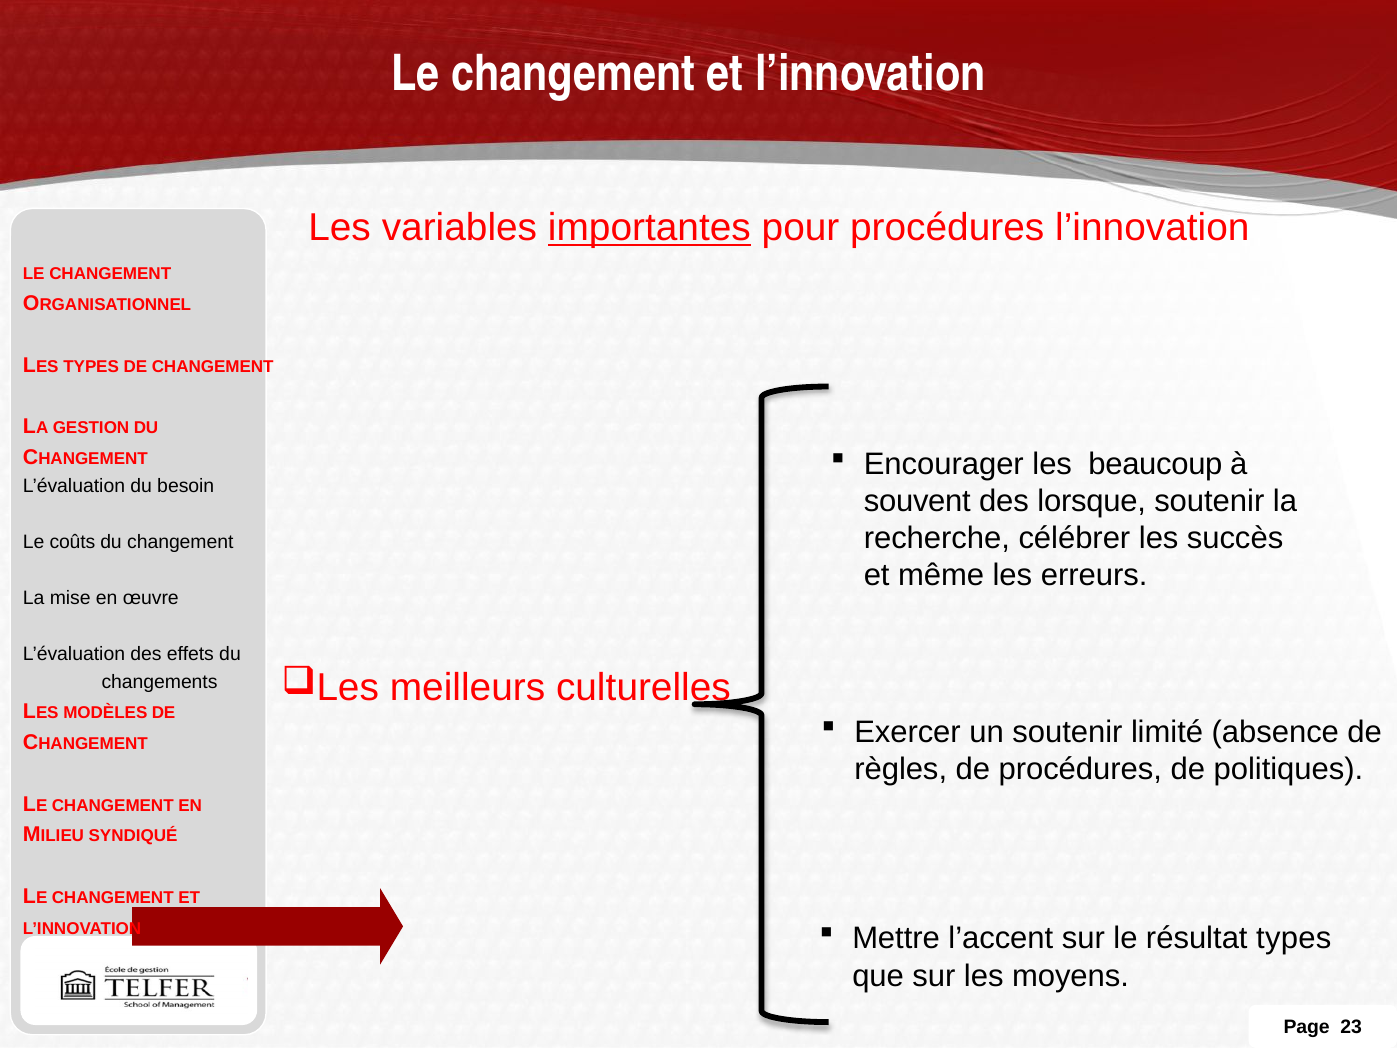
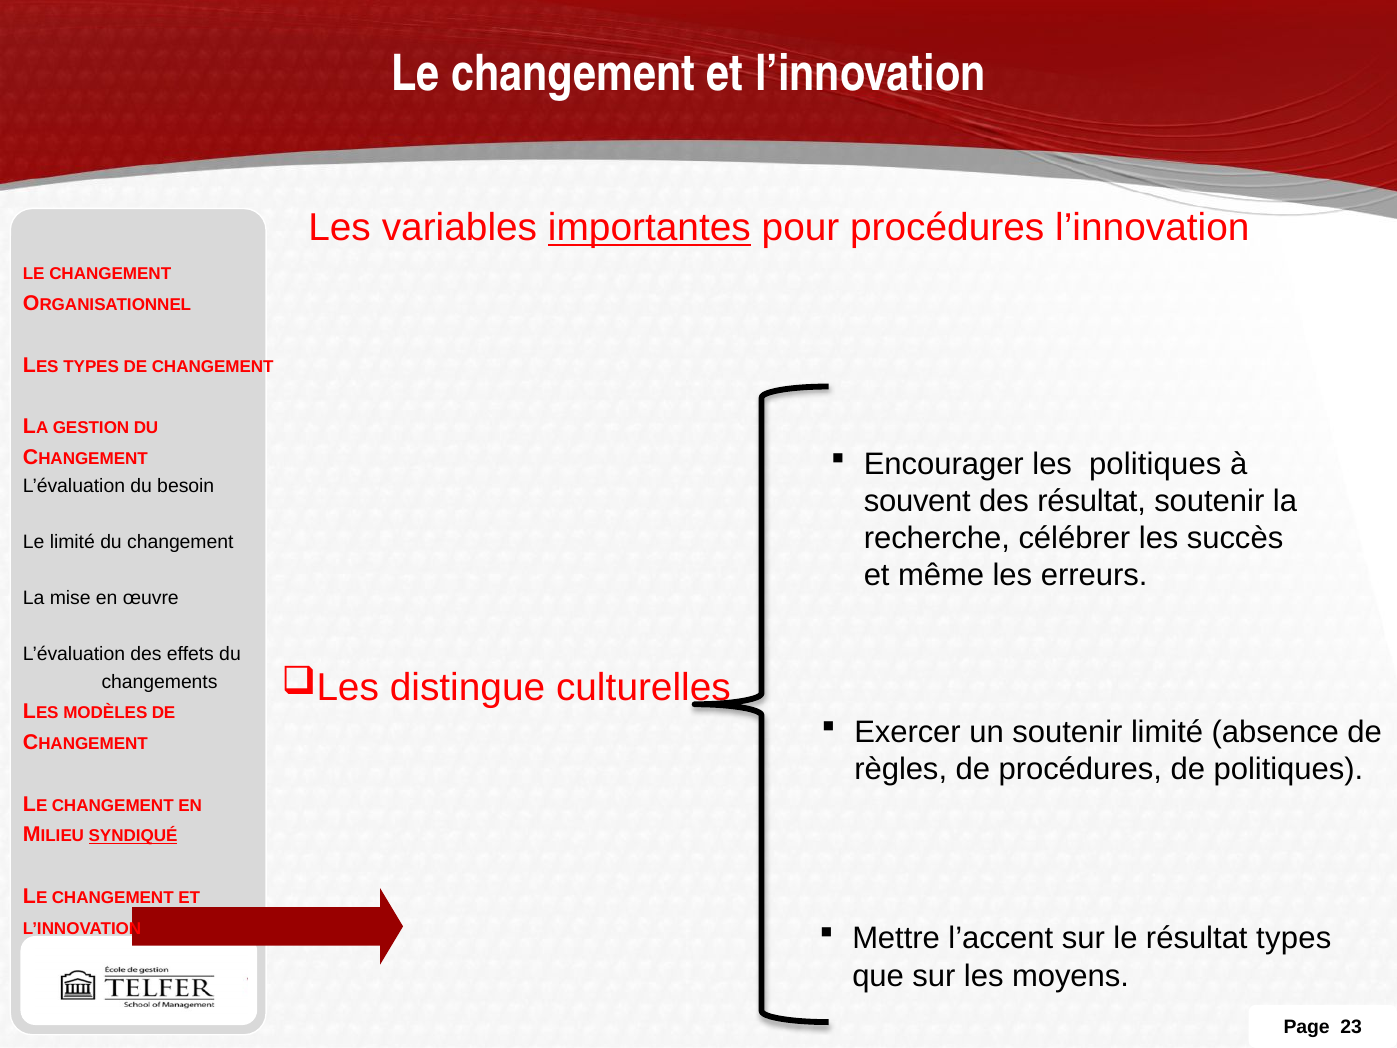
les beaucoup: beaucoup -> politiques (1155, 464)
des lorsque: lorsque -> résultat (1092, 501)
Le coûts: coûts -> limité (72, 542)
meilleurs: meilleurs -> distingue (468, 687)
SYNDIQUÉ underline: none -> present (133, 836)
